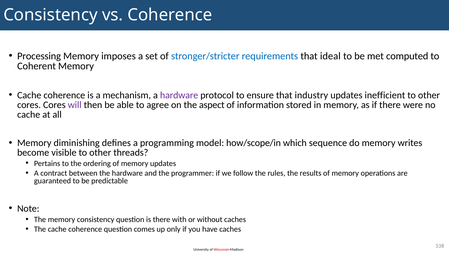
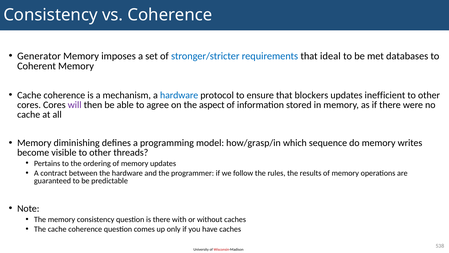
Processing: Processing -> Generator (39, 56)
computed: computed -> databases (407, 56)
hardware colour: purple -> blue (179, 95)
industry: industry -> blockers (311, 95)
how/scope/in: how/scope/in -> how/grasp/in (253, 143)
